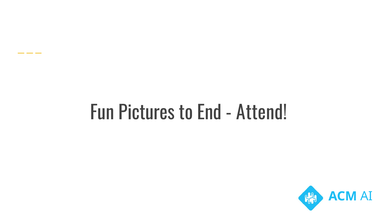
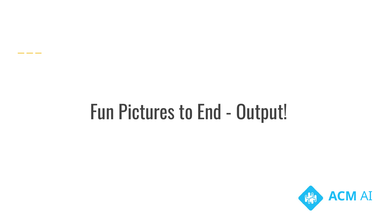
Attend: Attend -> Output (262, 113)
